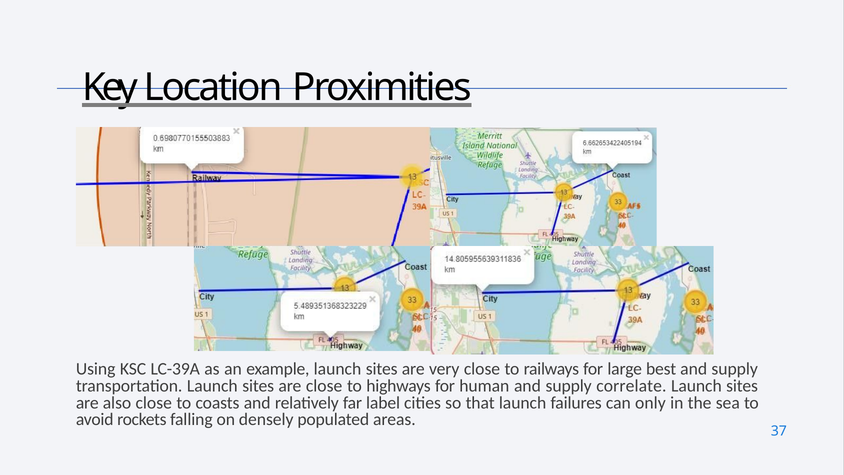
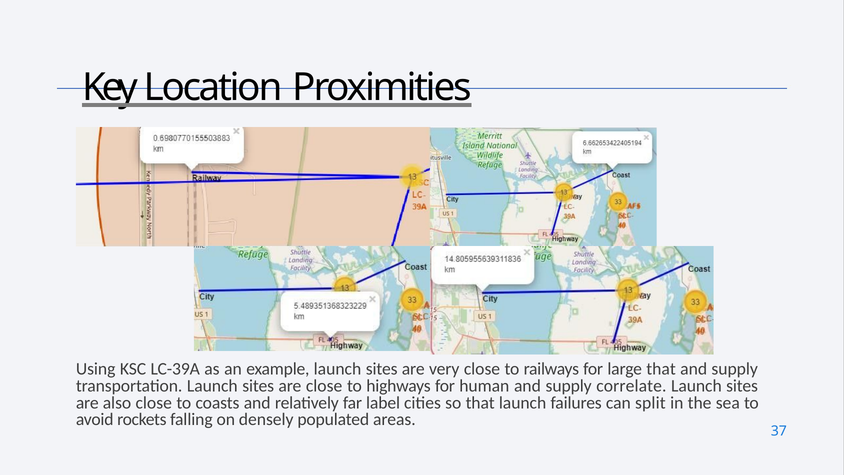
large best: best -> that (661, 369)
only: only -> split (650, 402)
